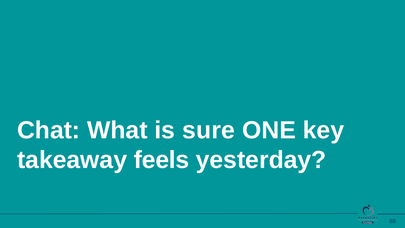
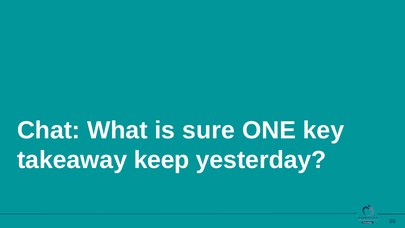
feels: feels -> keep (162, 160)
